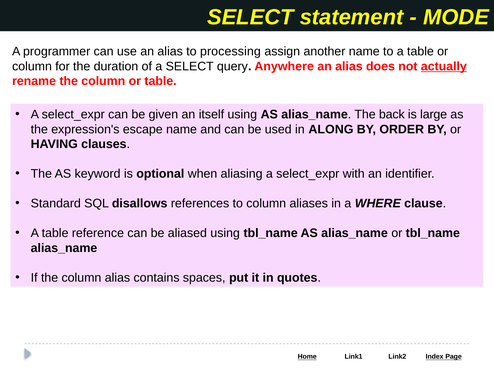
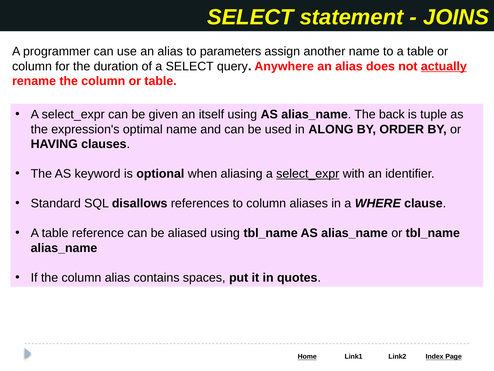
MODE: MODE -> JOINS (456, 17)
processing: processing -> parameters (231, 51)
large: large -> tuple (434, 114)
escape: escape -> optimal (143, 129)
select_expr underline: none -> present (308, 174)
